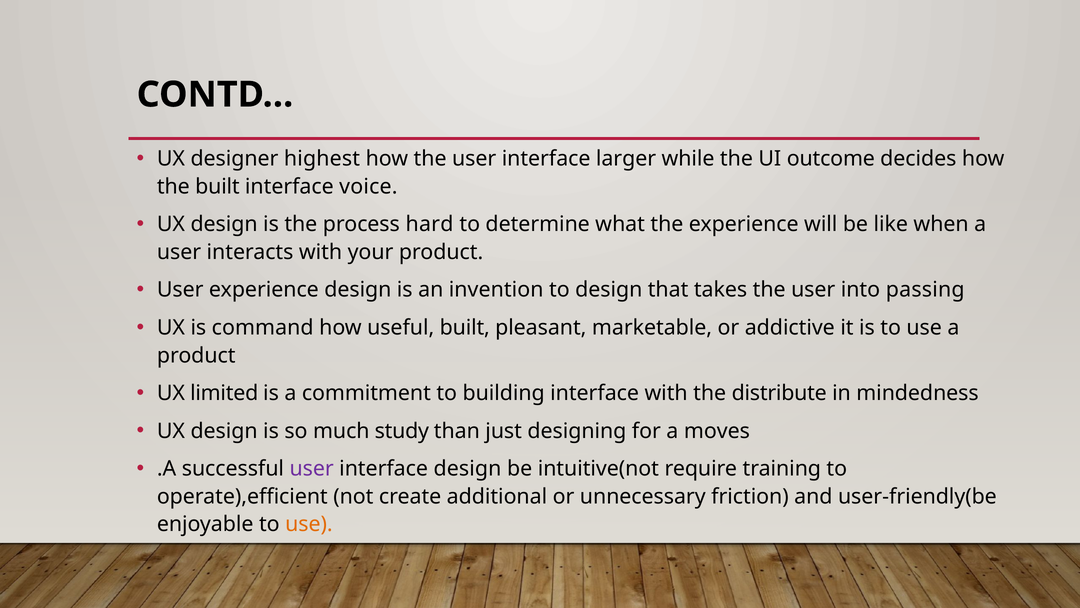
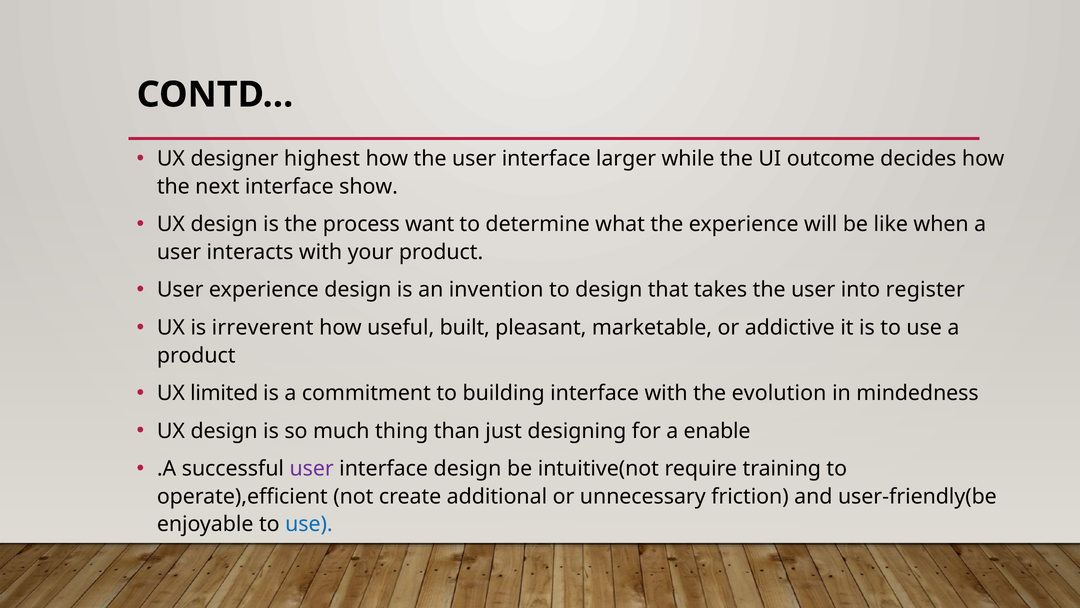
the built: built -> next (217, 186)
voice: voice -> show (369, 186)
hard: hard -> want (430, 224)
passing: passing -> register (925, 290)
command: command -> irreverent (263, 327)
distribute: distribute -> evolution (779, 393)
study: study -> thing (402, 431)
moves: moves -> enable (717, 431)
use colour: orange -> blue (309, 524)
